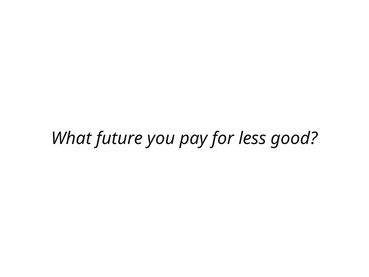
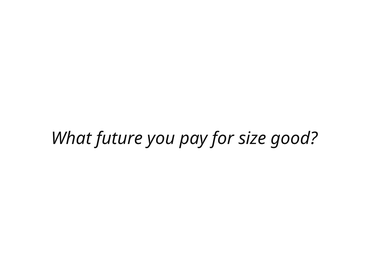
less: less -> size (252, 138)
